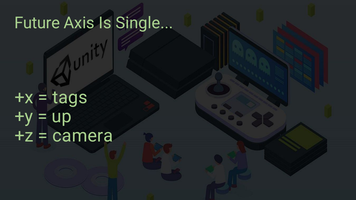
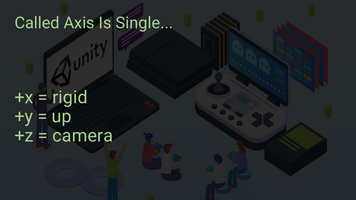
Future: Future -> Called (37, 23)
tags: tags -> rigid (70, 98)
